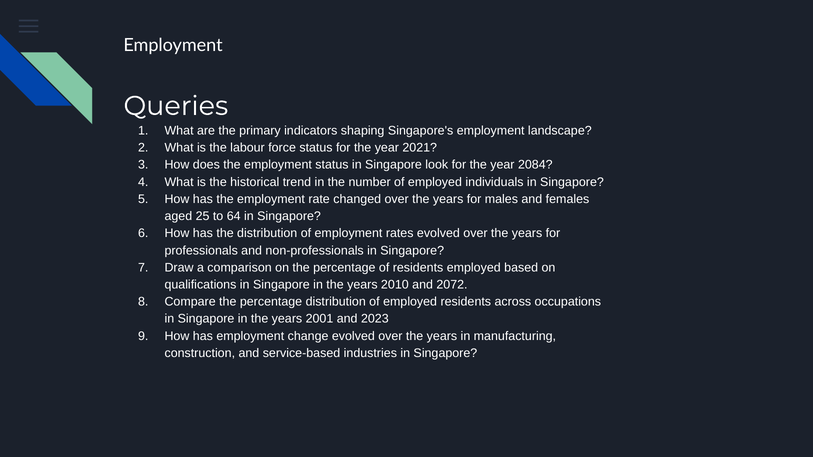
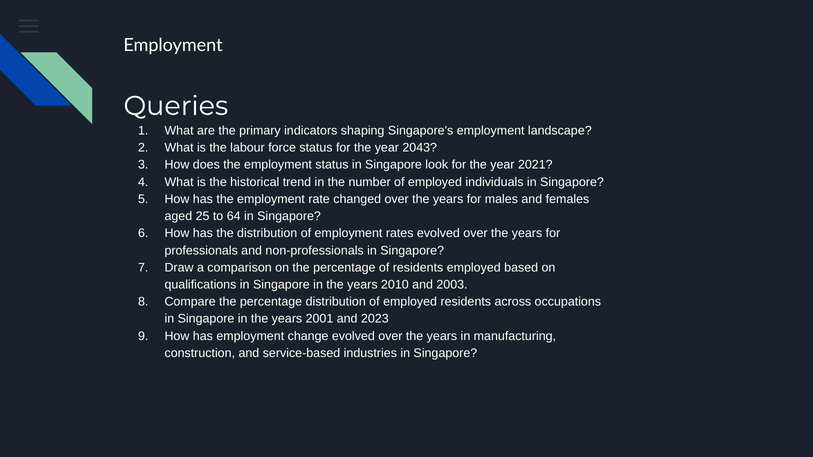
2021: 2021 -> 2043 (420, 148)
2084: 2084 -> 2021 (535, 165)
2072: 2072 -> 2003 (452, 285)
